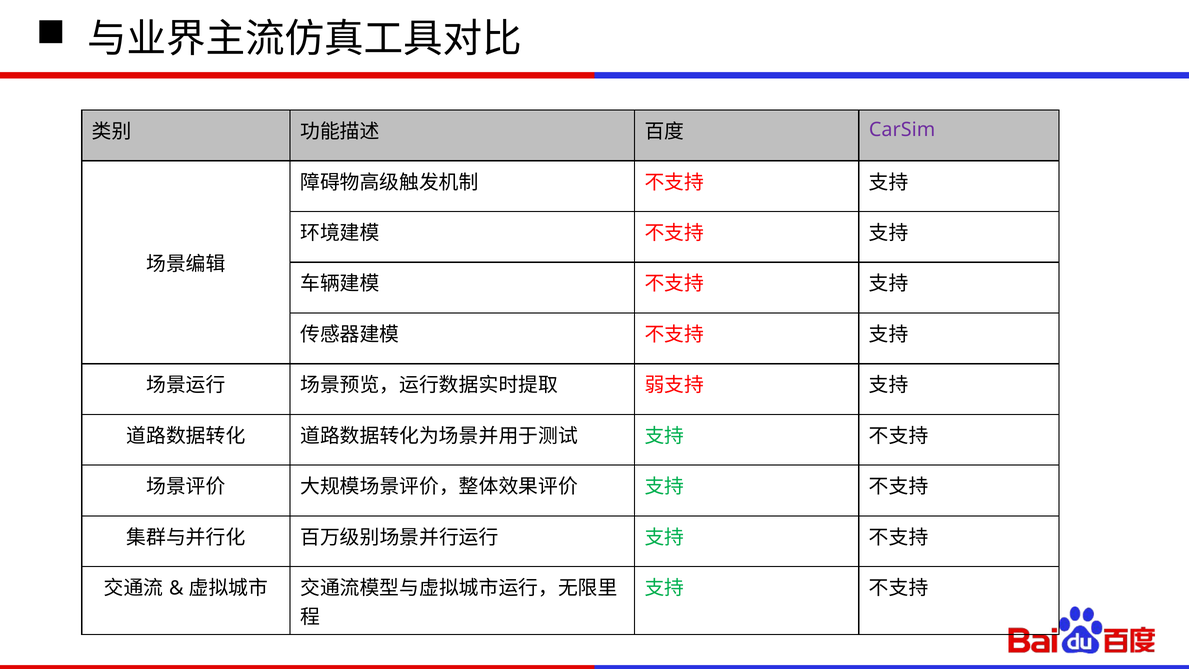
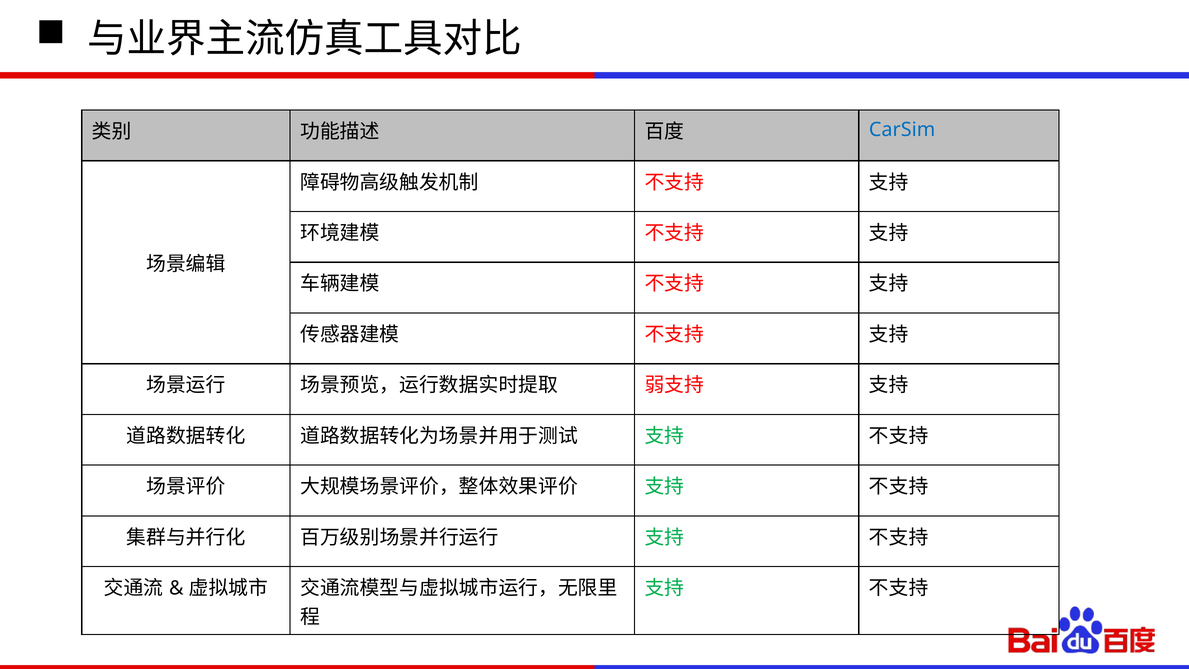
CarSim colour: purple -> blue (902, 130)
